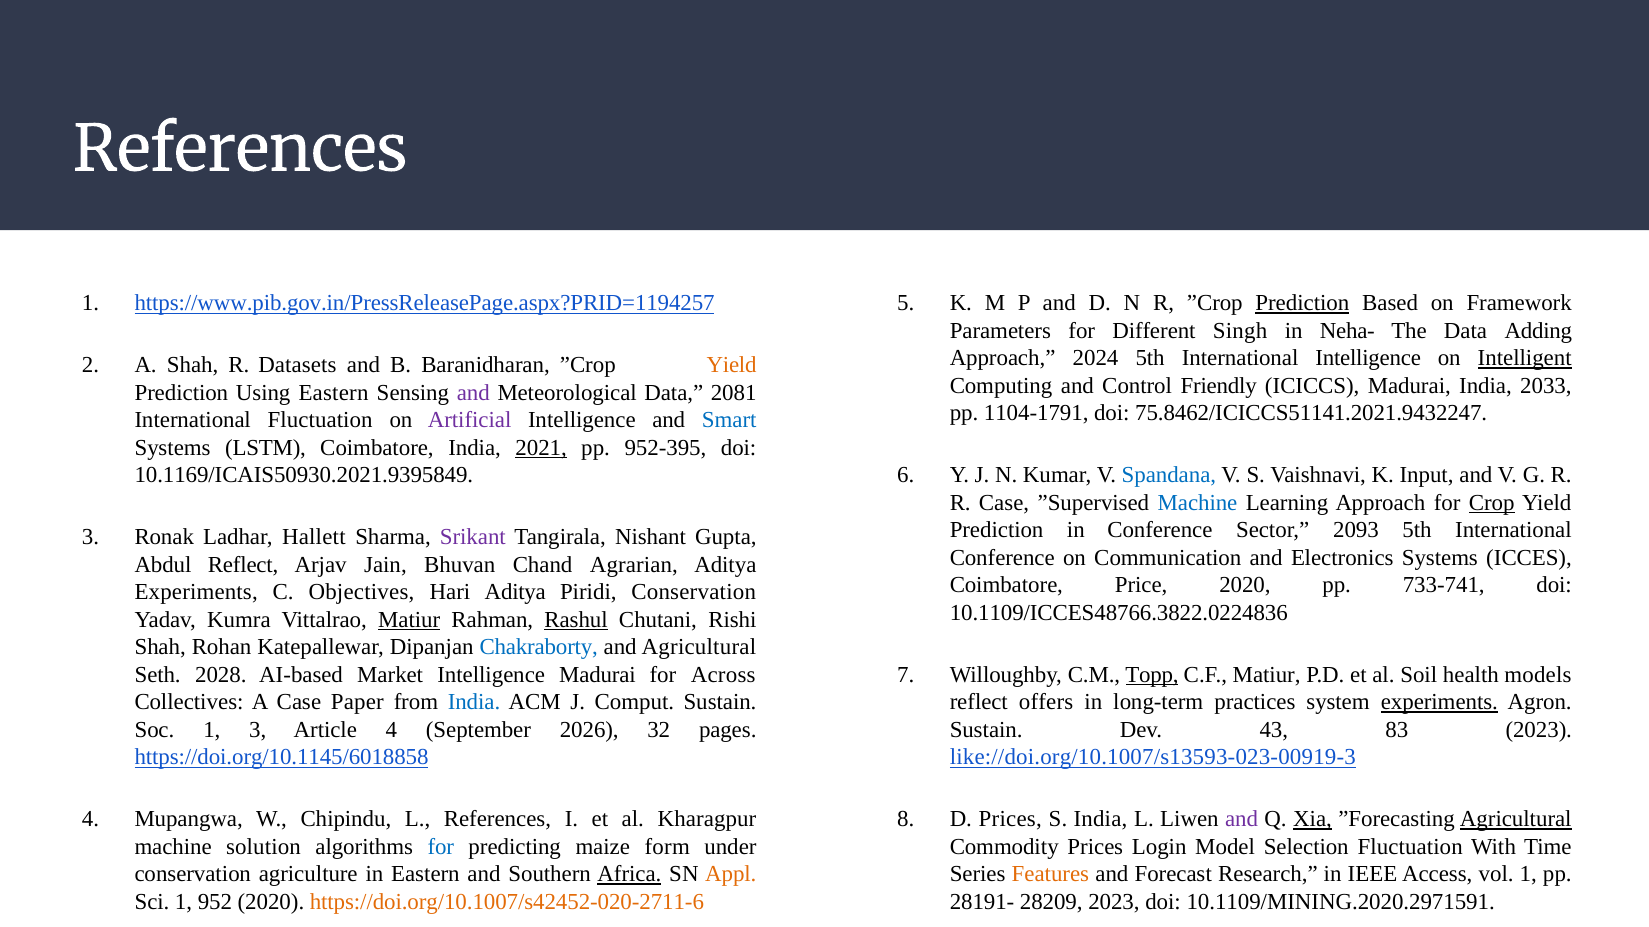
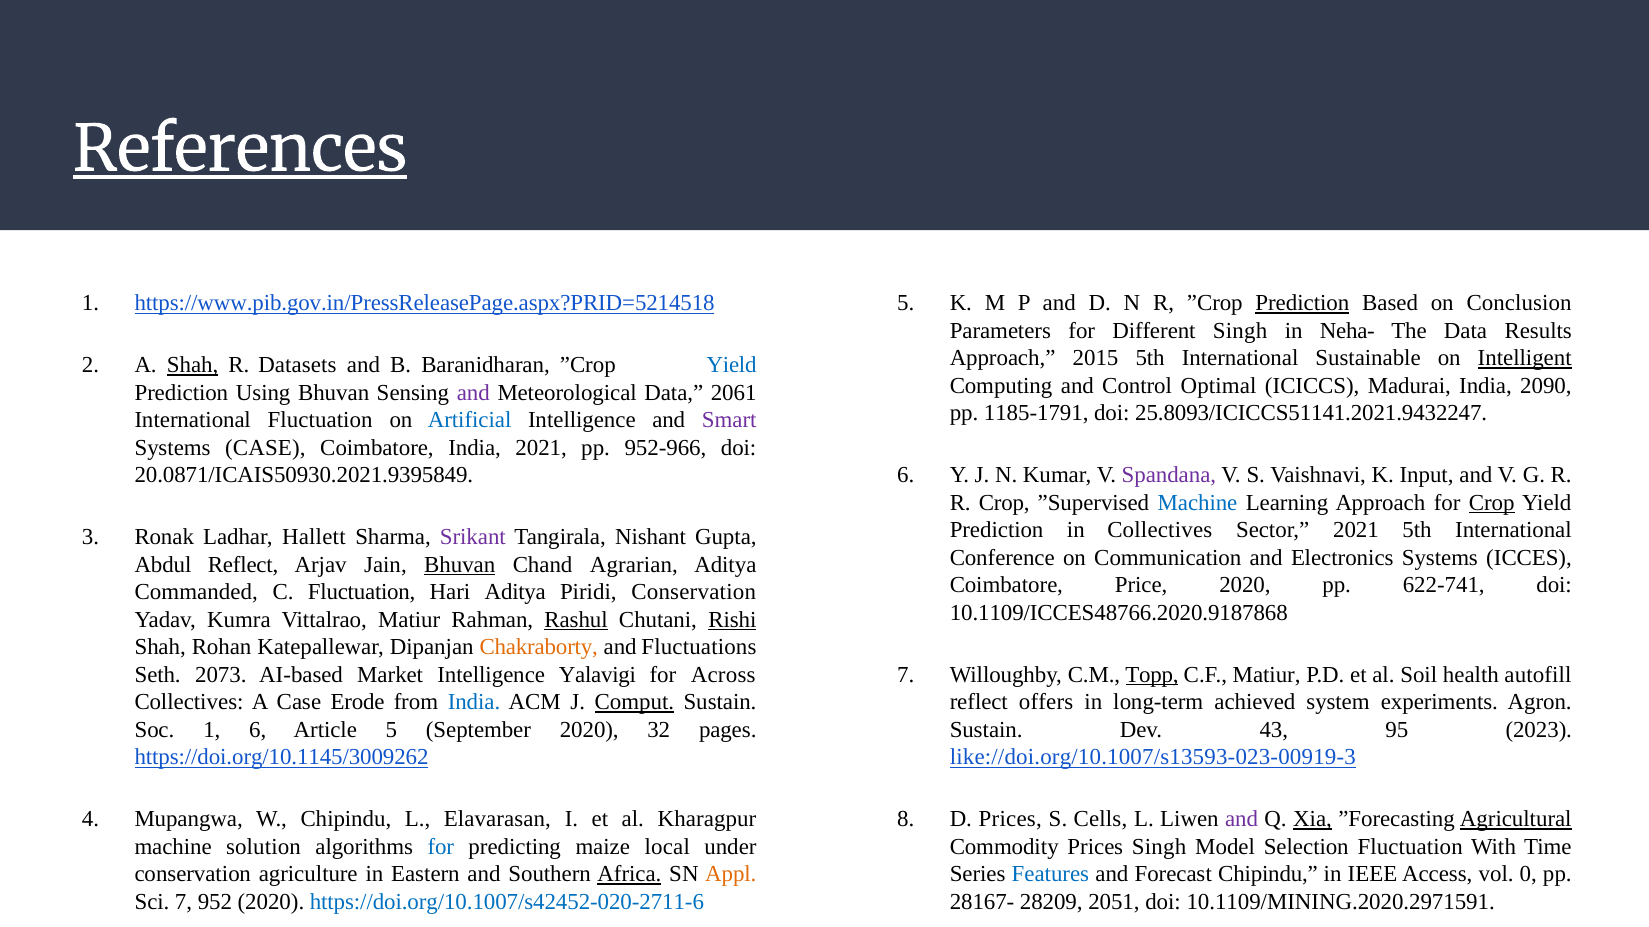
References underline: none -> present (240, 150)
https://www.pib.gov.in/PressReleasePage.aspx?PRID=1194257: https://www.pib.gov.in/PressReleasePage.aspx?PRID=1194257 -> https://www.pib.gov.in/PressReleasePage.aspx?PRID=5214518 (425, 303)
Framework: Framework -> Conclusion (1519, 303)
Adding: Adding -> Results (1538, 331)
2024: 2024 -> 2015 (1096, 358)
International Intelligence: Intelligence -> Sustainable (1368, 358)
Shah underline: none -> present (193, 365)
Yield colour: orange -> blue (732, 365)
Friendly: Friendly -> Optimal (1219, 386)
2033: 2033 -> 2090 (1546, 386)
Using Eastern: Eastern -> Bhuvan (334, 393)
2081: 2081 -> 2061 (734, 393)
1104-1791: 1104-1791 -> 1185-1791 (1036, 414)
75.8462/ICICCS51141.2021.9432247: 75.8462/ICICCS51141.2021.9432247 -> 25.8093/ICICCS51141.2021.9432247 (1311, 414)
Artificial colour: purple -> blue (470, 420)
Smart colour: blue -> purple (729, 420)
Systems LSTM: LSTM -> CASE (265, 448)
2021 underline: present -> none (541, 448)
952-395: 952-395 -> 952-966 (665, 448)
10.1169/ICAIS50930.2021.9395849: 10.1169/ICAIS50930.2021.9395849 -> 20.0871/ICAIS50930.2021.9395849 (304, 475)
Spandana colour: blue -> purple (1169, 475)
R Case: Case -> Crop (1004, 503)
in Conference: Conference -> Collectives (1160, 531)
Sector 2093: 2093 -> 2021 (1356, 531)
Bhuvan underline: none -> present (460, 565)
733-741: 733-741 -> 622-741 (1444, 586)
Experiments: Experiments -> Commanded (196, 592)
C Objectives: Objectives -> Fluctuation (362, 592)
10.1109/ICCES48766.3822.0224836: 10.1109/ICCES48766.3822.0224836 -> 10.1109/ICCES48766.2020.9187868 (1119, 613)
Matiur underline: present -> none (409, 620)
Rishi underline: none -> present (732, 620)
Chakraborty colour: blue -> orange (539, 647)
and Agricultural: Agricultural -> Fluctuations (699, 647)
2028: 2028 -> 2073 (221, 675)
Intelligence Madurai: Madurai -> Yalavigi (597, 675)
models: models -> autofill (1538, 675)
Paper: Paper -> Erode (358, 703)
Comput underline: none -> present (634, 703)
practices: practices -> achieved (1255, 703)
experiments underline: present -> none (1439, 703)
1 3: 3 -> 6 (258, 730)
Article 4: 4 -> 5 (391, 730)
September 2026: 2026 -> 2020 (589, 730)
83: 83 -> 95 (1397, 730)
https://doi.org/10.1145/6018858: https://doi.org/10.1145/6018858 -> https://doi.org/10.1145/3009262 (282, 758)
L References: References -> Elavarasan (497, 820)
S India: India -> Cells (1100, 820)
form: form -> local (667, 847)
Prices Login: Login -> Singh (1159, 847)
Features colour: orange -> blue (1050, 875)
Forecast Research: Research -> Chipindu (1268, 875)
vol 1: 1 -> 0 (1528, 875)
Sci 1: 1 -> 7 (184, 902)
https://doi.org/10.1007/s42452-020-2711-6 colour: orange -> blue (507, 902)
28191-: 28191- -> 28167- (982, 902)
28209 2023: 2023 -> 2051 (1114, 902)
